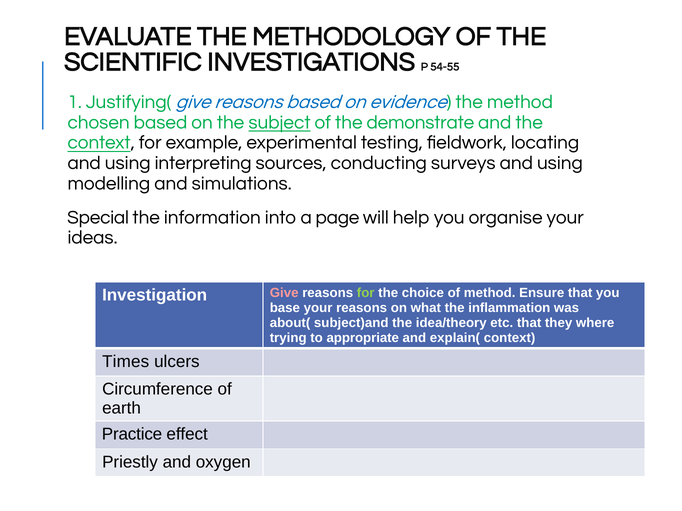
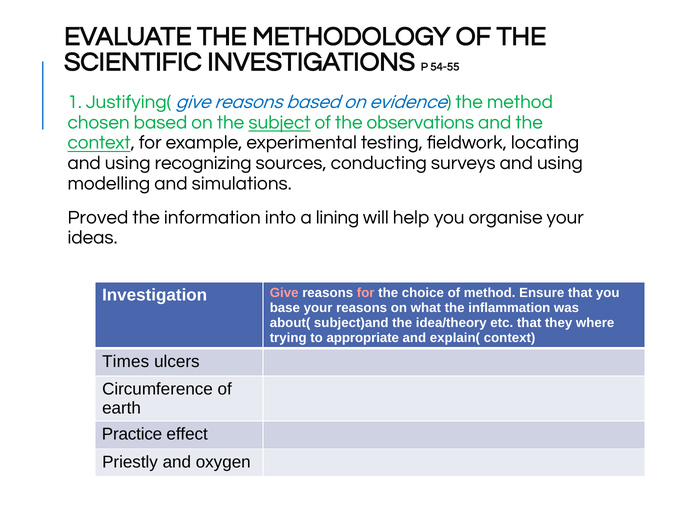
demonstrate: demonstrate -> observations (420, 122)
interpreting: interpreting -> recognizing (203, 163)
Special: Special -> Proved (98, 217)
page: page -> lining (338, 217)
for colour: light green -> pink (366, 293)
